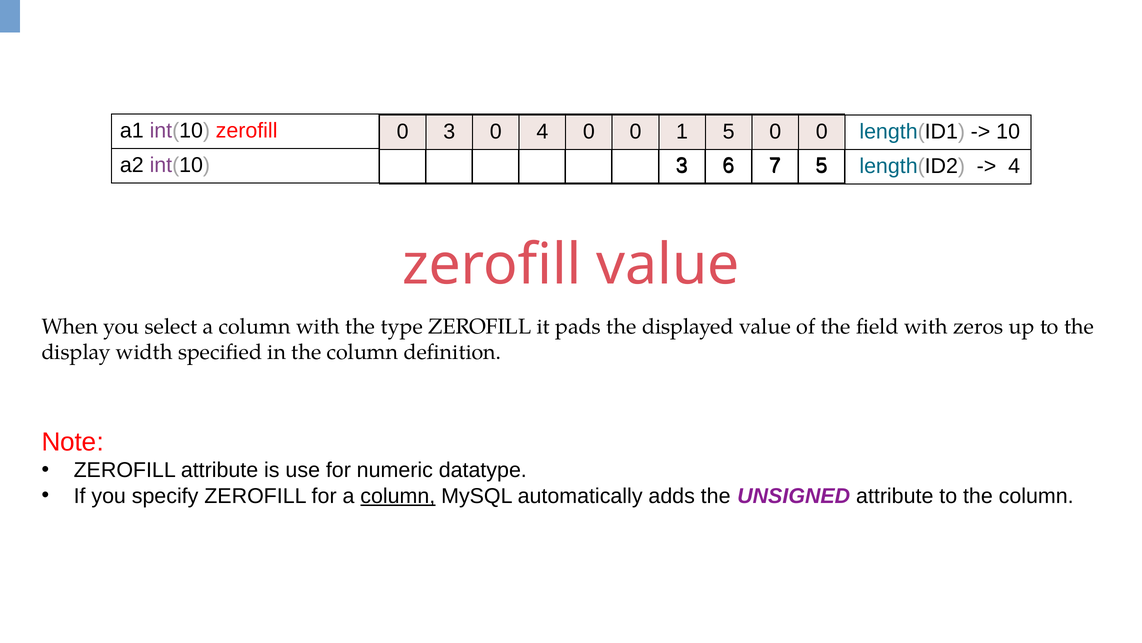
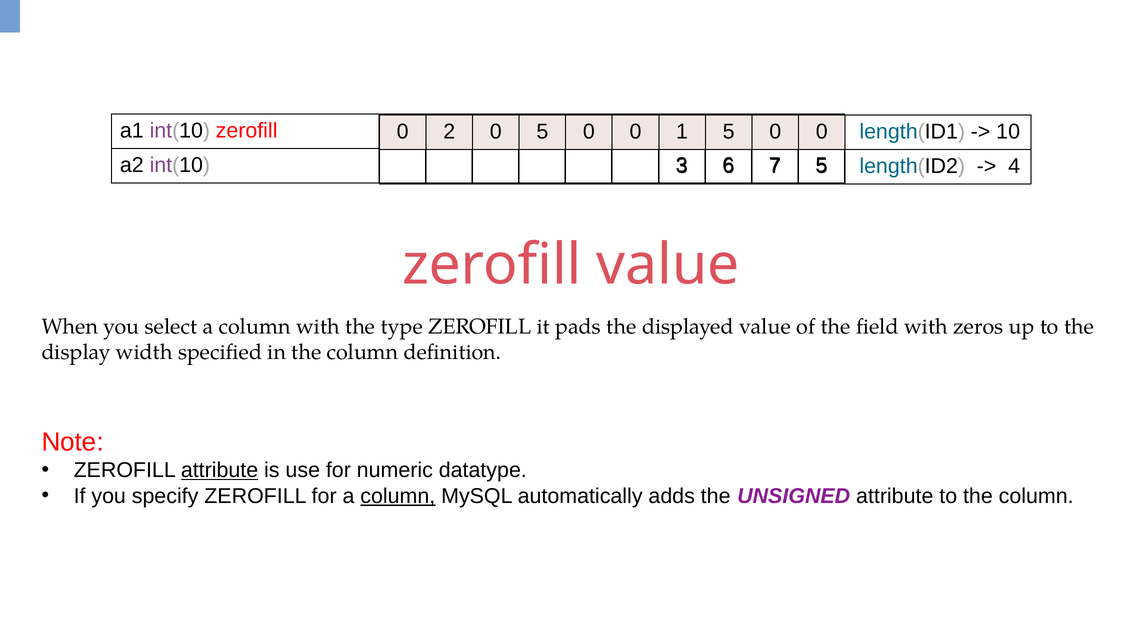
0 3: 3 -> 2 (449, 131)
0 4: 4 -> 5 (542, 131)
attribute underline: none -> present (220, 470)
